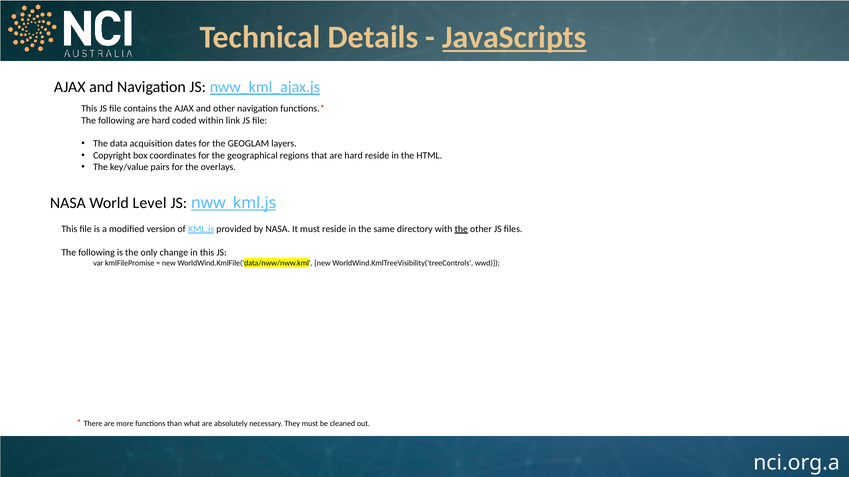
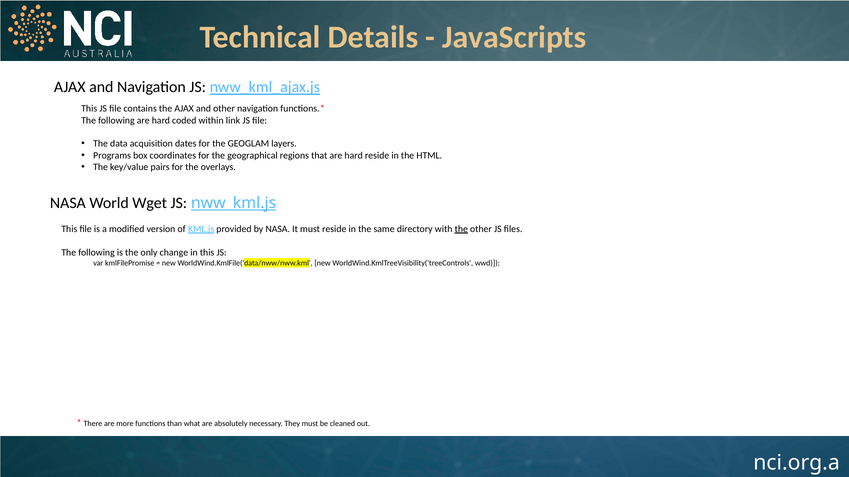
JavaScripts underline: present -> none (514, 37)
Copyright: Copyright -> Programs (112, 156)
Level: Level -> Wget (150, 203)
